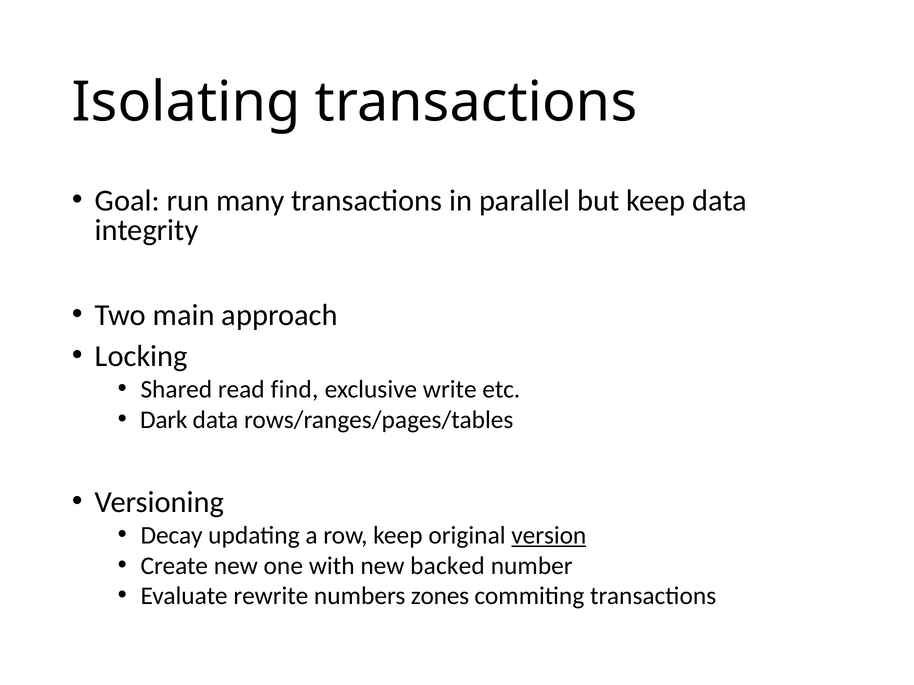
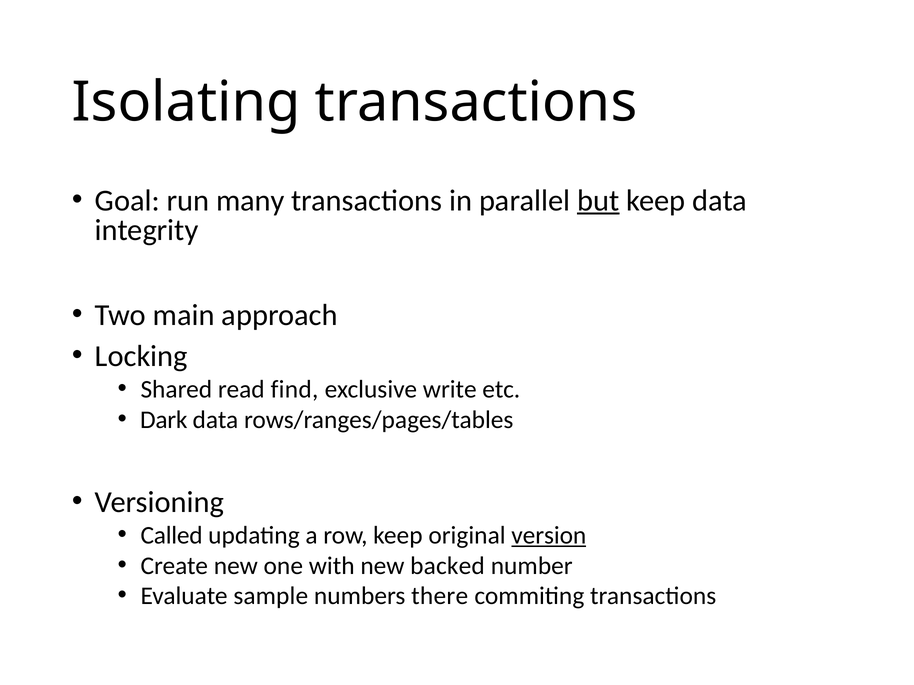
but underline: none -> present (598, 201)
Decay: Decay -> Called (172, 536)
rewrite: rewrite -> sample (271, 596)
zones: zones -> there (440, 596)
